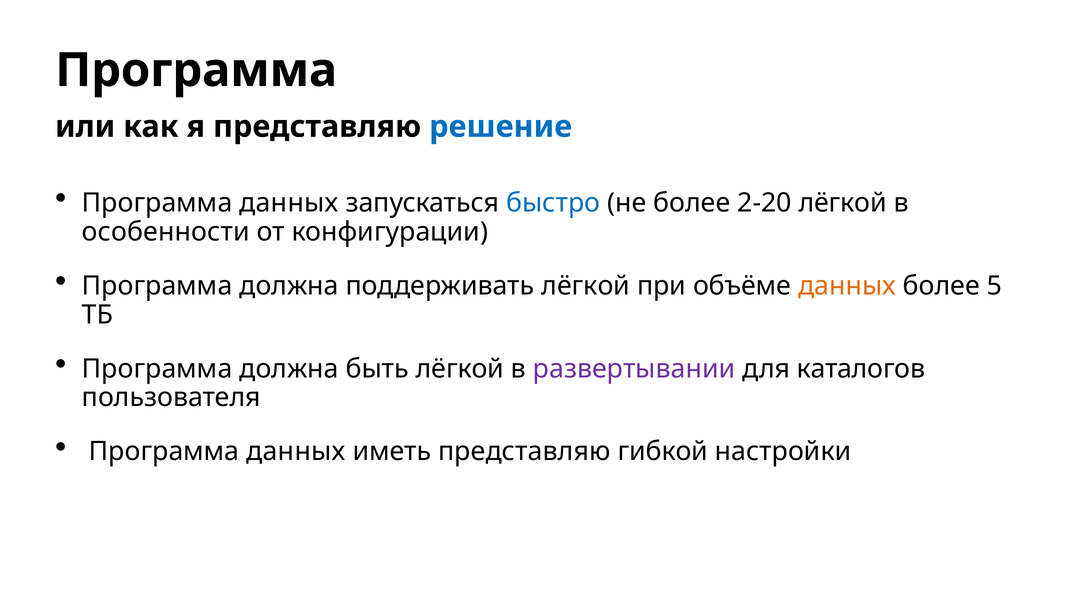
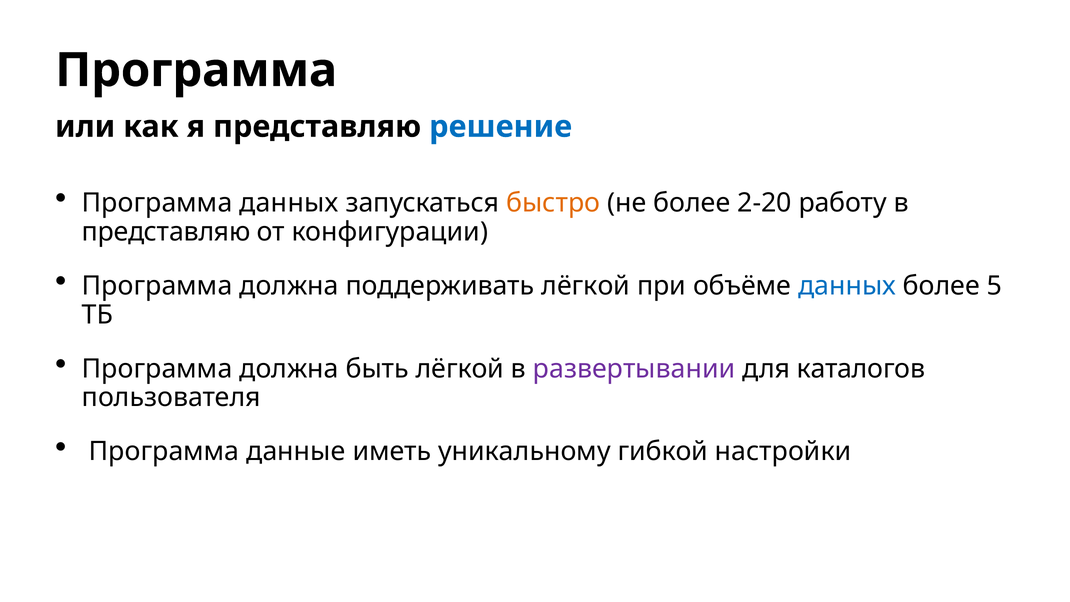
быстро colour: blue -> orange (553, 203)
2-20 лёгкой: лёгкой -> работу (843, 203)
особенности: особенности -> представляю (166, 232)
данных colour: orange -> blue (847, 286)
данных: данных -> данные (296, 452)
иметь представляю: представляю -> уникальному (524, 452)
